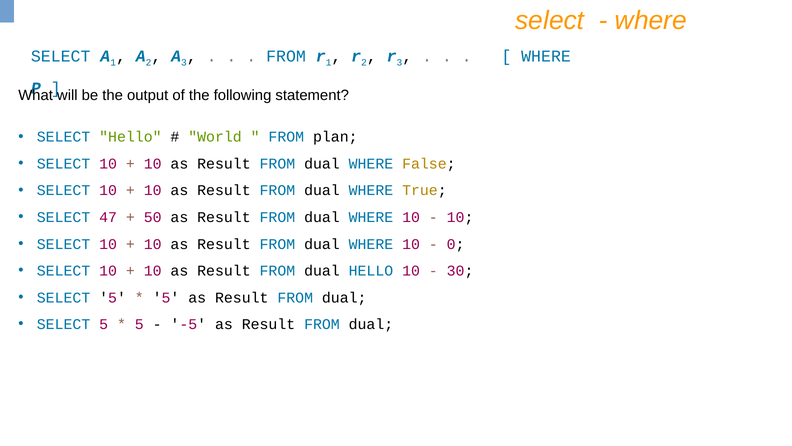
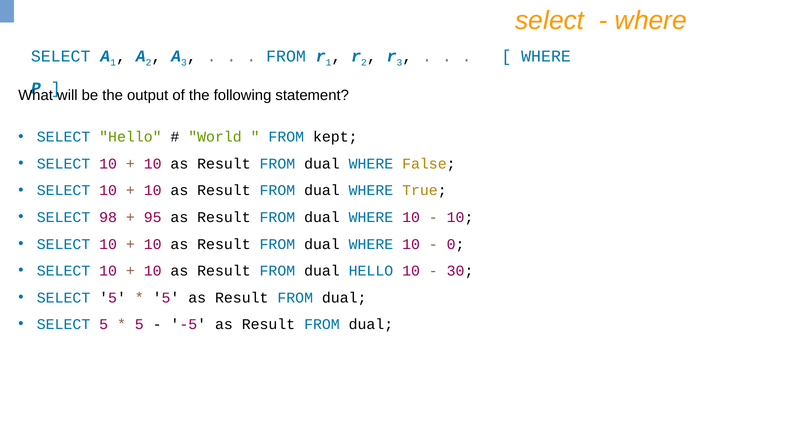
plan: plan -> kept (335, 137)
47: 47 -> 98 (108, 217)
50: 50 -> 95 (153, 217)
